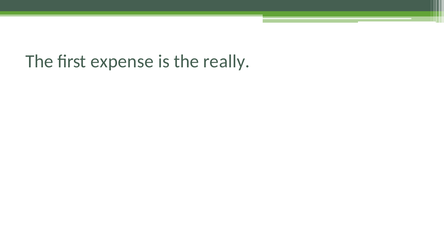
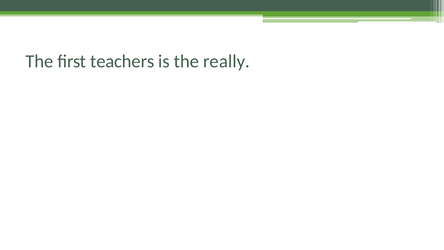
expense: expense -> teachers (122, 61)
